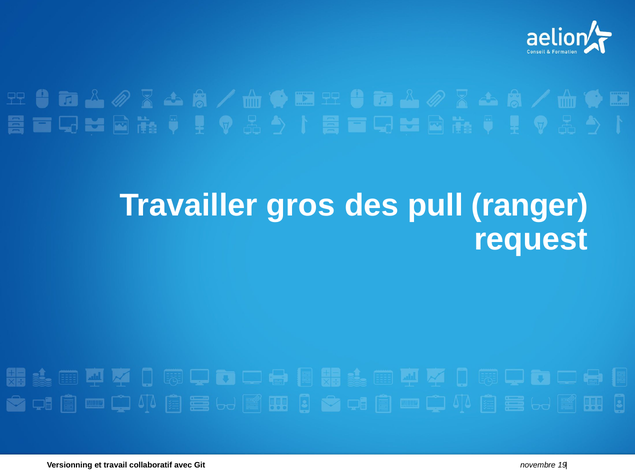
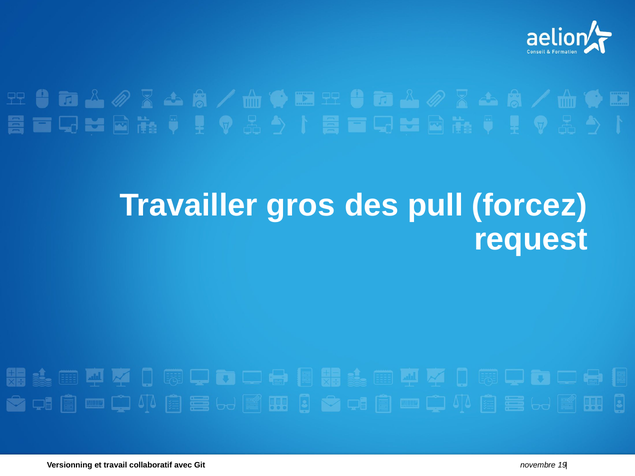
ranger: ranger -> forcez (530, 205)
